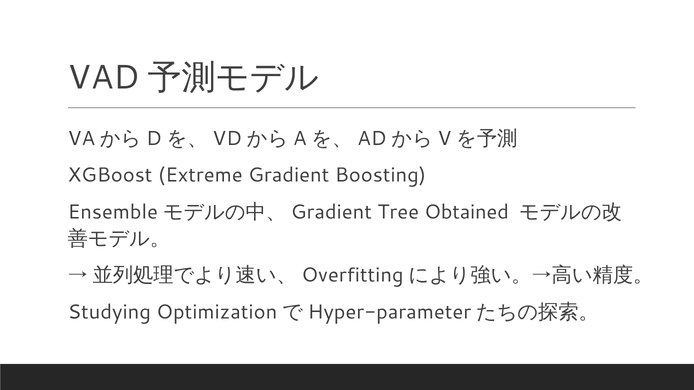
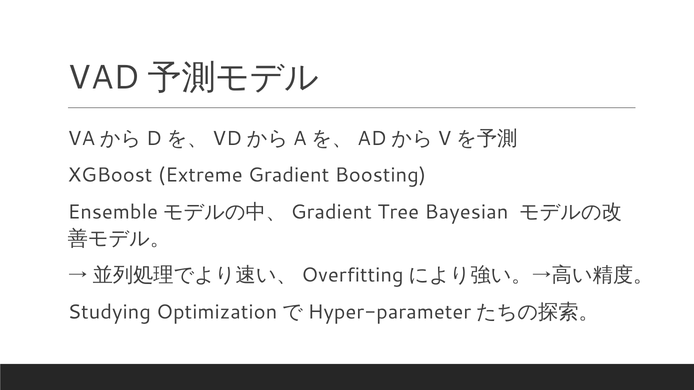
Obtained: Obtained -> Bayesian (466, 212)
